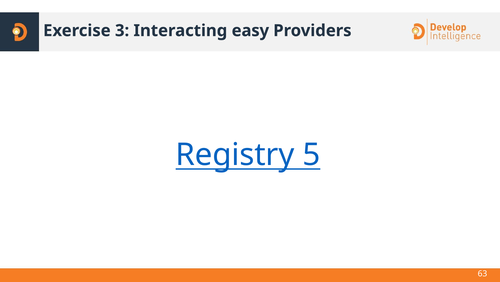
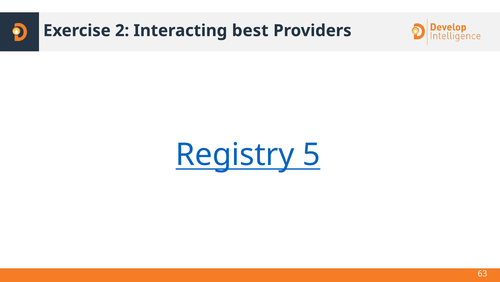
3: 3 -> 2 (122, 31)
easy: easy -> best (250, 31)
